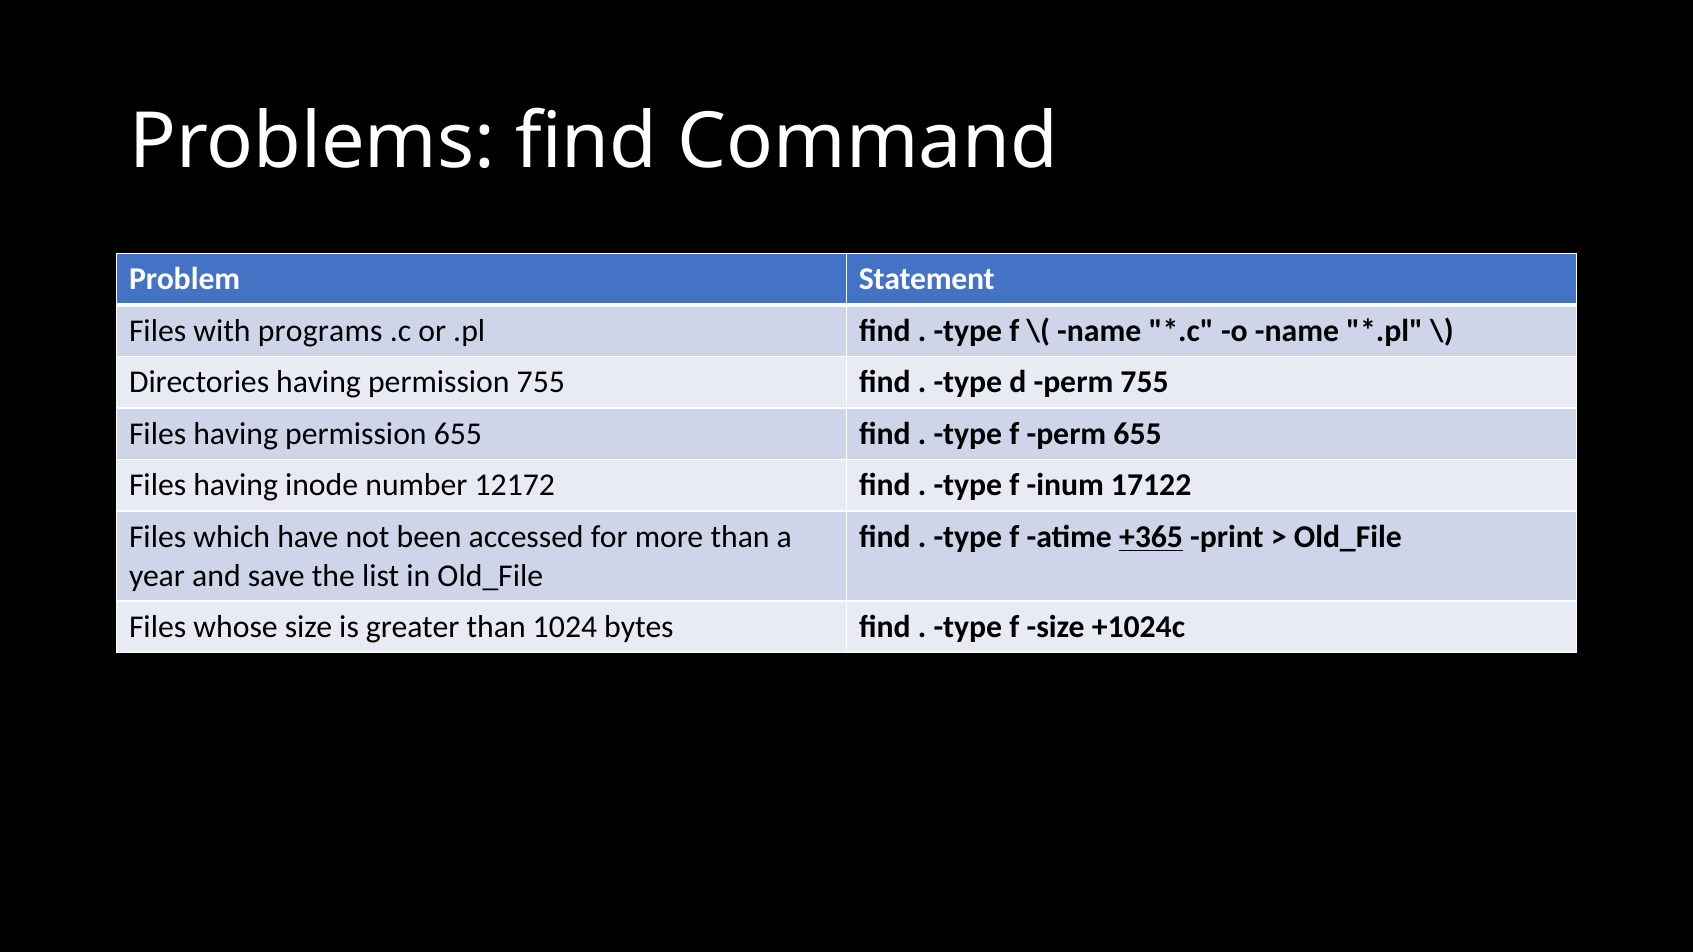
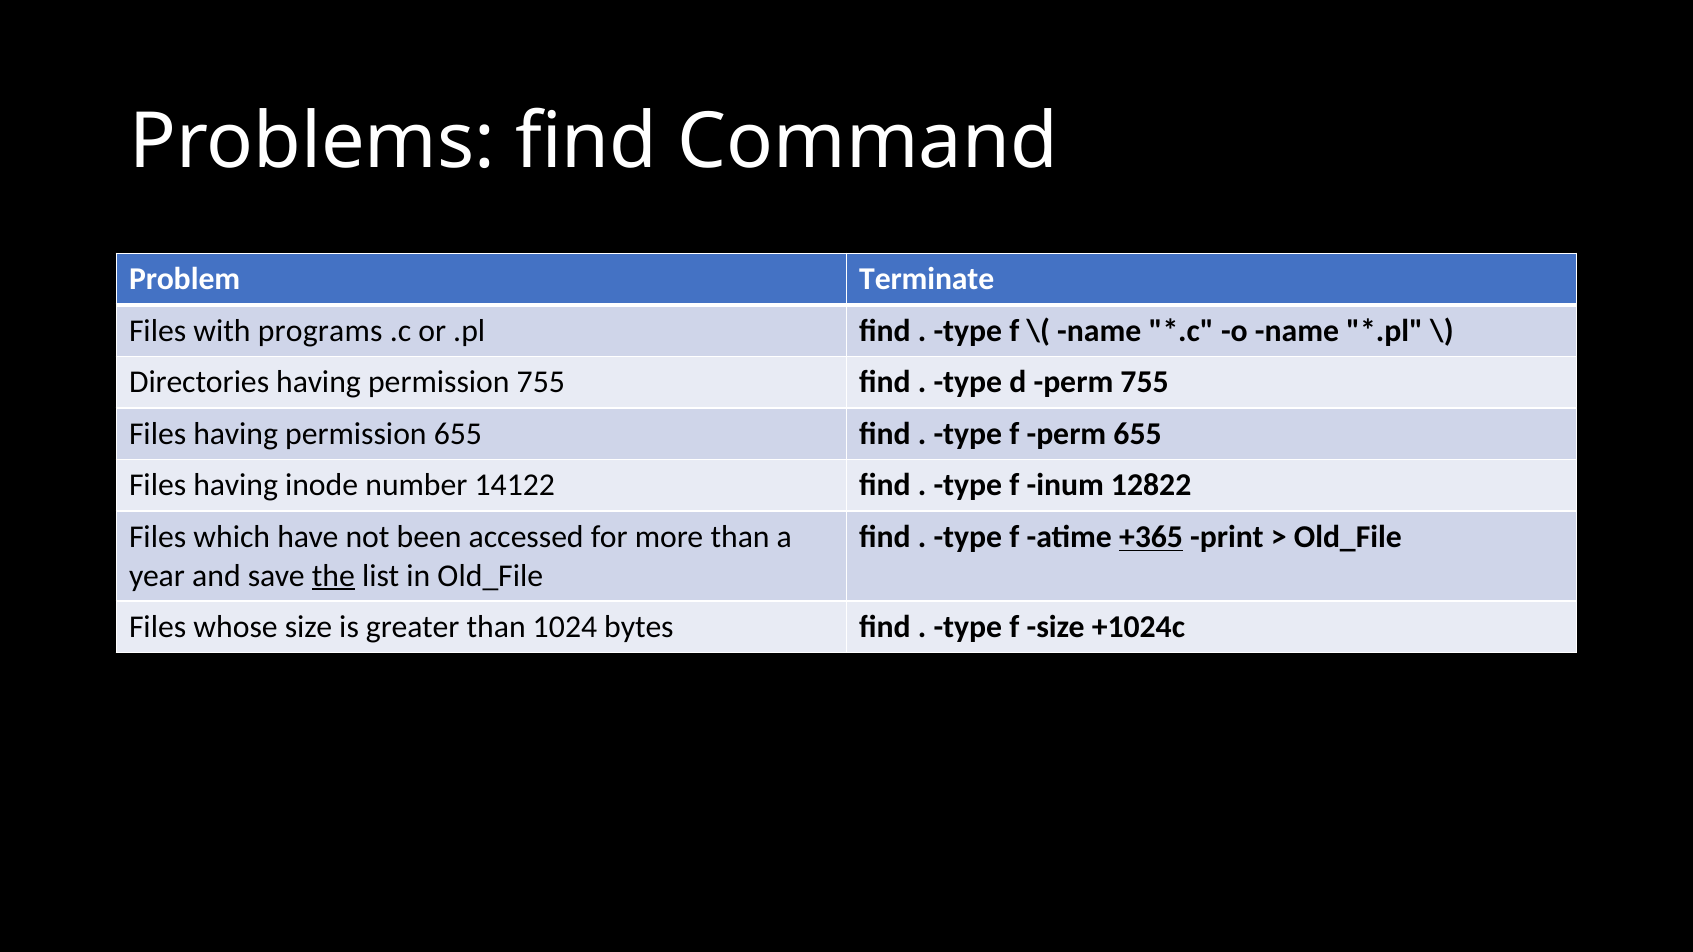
Statement: Statement -> Terminate (927, 280)
12172: 12172 -> 14122 (515, 486)
17122: 17122 -> 12822 (1151, 486)
the underline: none -> present (333, 576)
